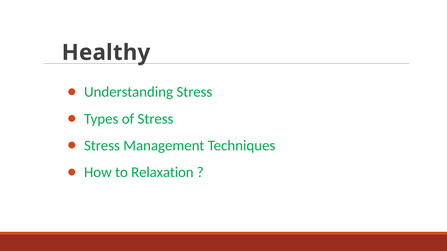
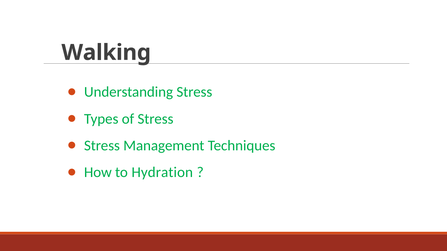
Healthy: Healthy -> Walking (106, 53)
Relaxation: Relaxation -> Hydration (162, 173)
